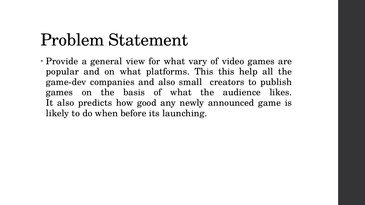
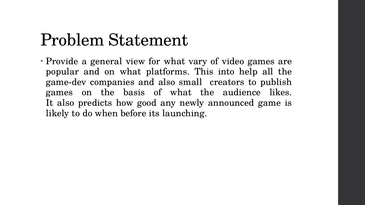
This this: this -> into (226, 72)
